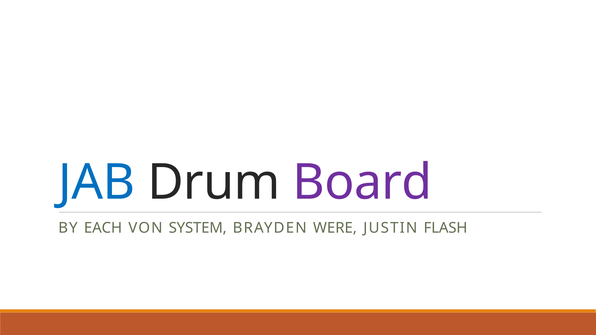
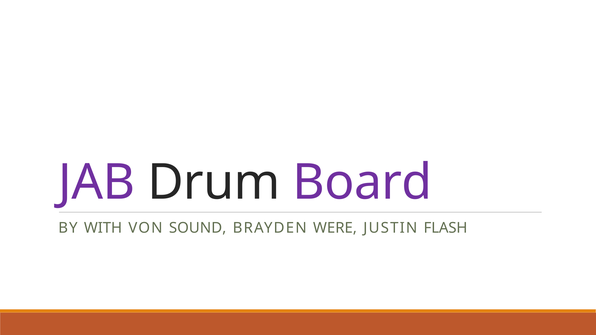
JAB colour: blue -> purple (97, 183)
EACH: EACH -> WITH (103, 228)
SYSTEM: SYSTEM -> SOUND (198, 228)
